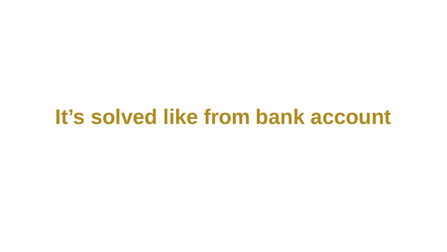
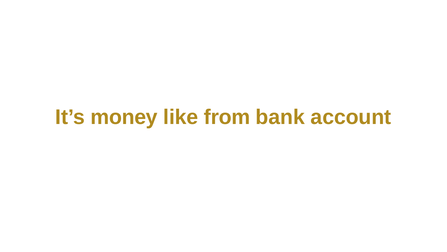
solved: solved -> money (124, 117)
